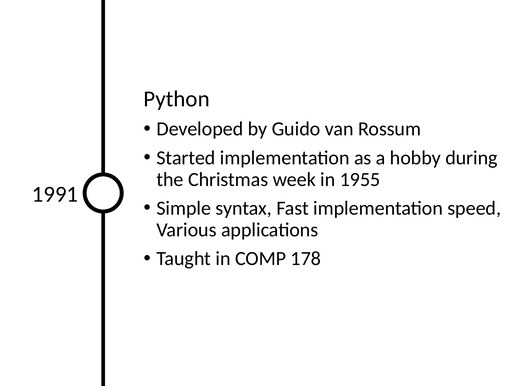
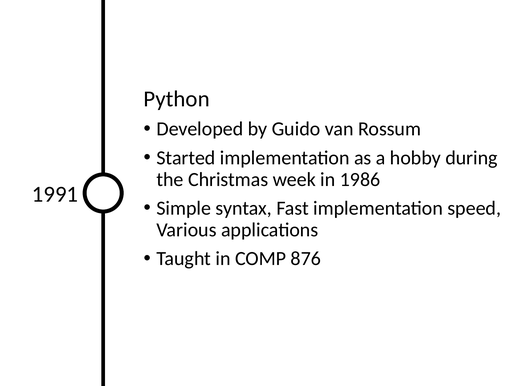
1955: 1955 -> 1986 (360, 179)
178: 178 -> 876 (306, 258)
